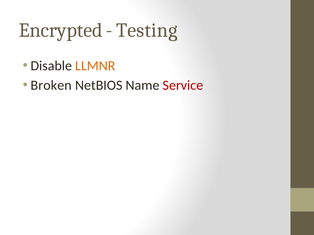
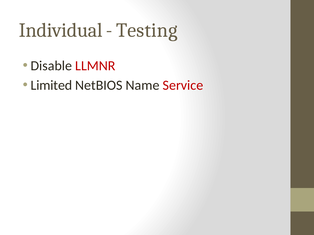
Encrypted: Encrypted -> Individual (61, 30)
LLMNR colour: orange -> red (95, 66)
Broken: Broken -> Limited (51, 85)
